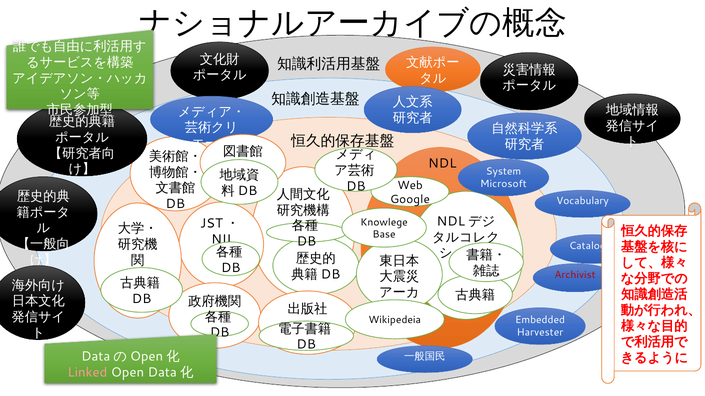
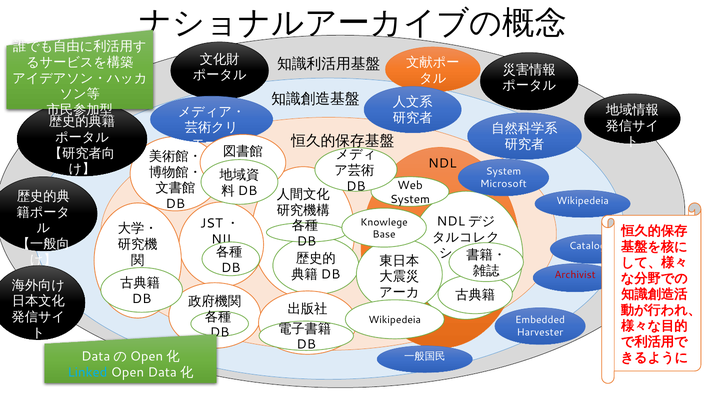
Google: Google -> System (410, 200)
Vocabulary: Vocabulary -> Wikipedeia (583, 201)
Linked colour: pink -> light blue (87, 373)
